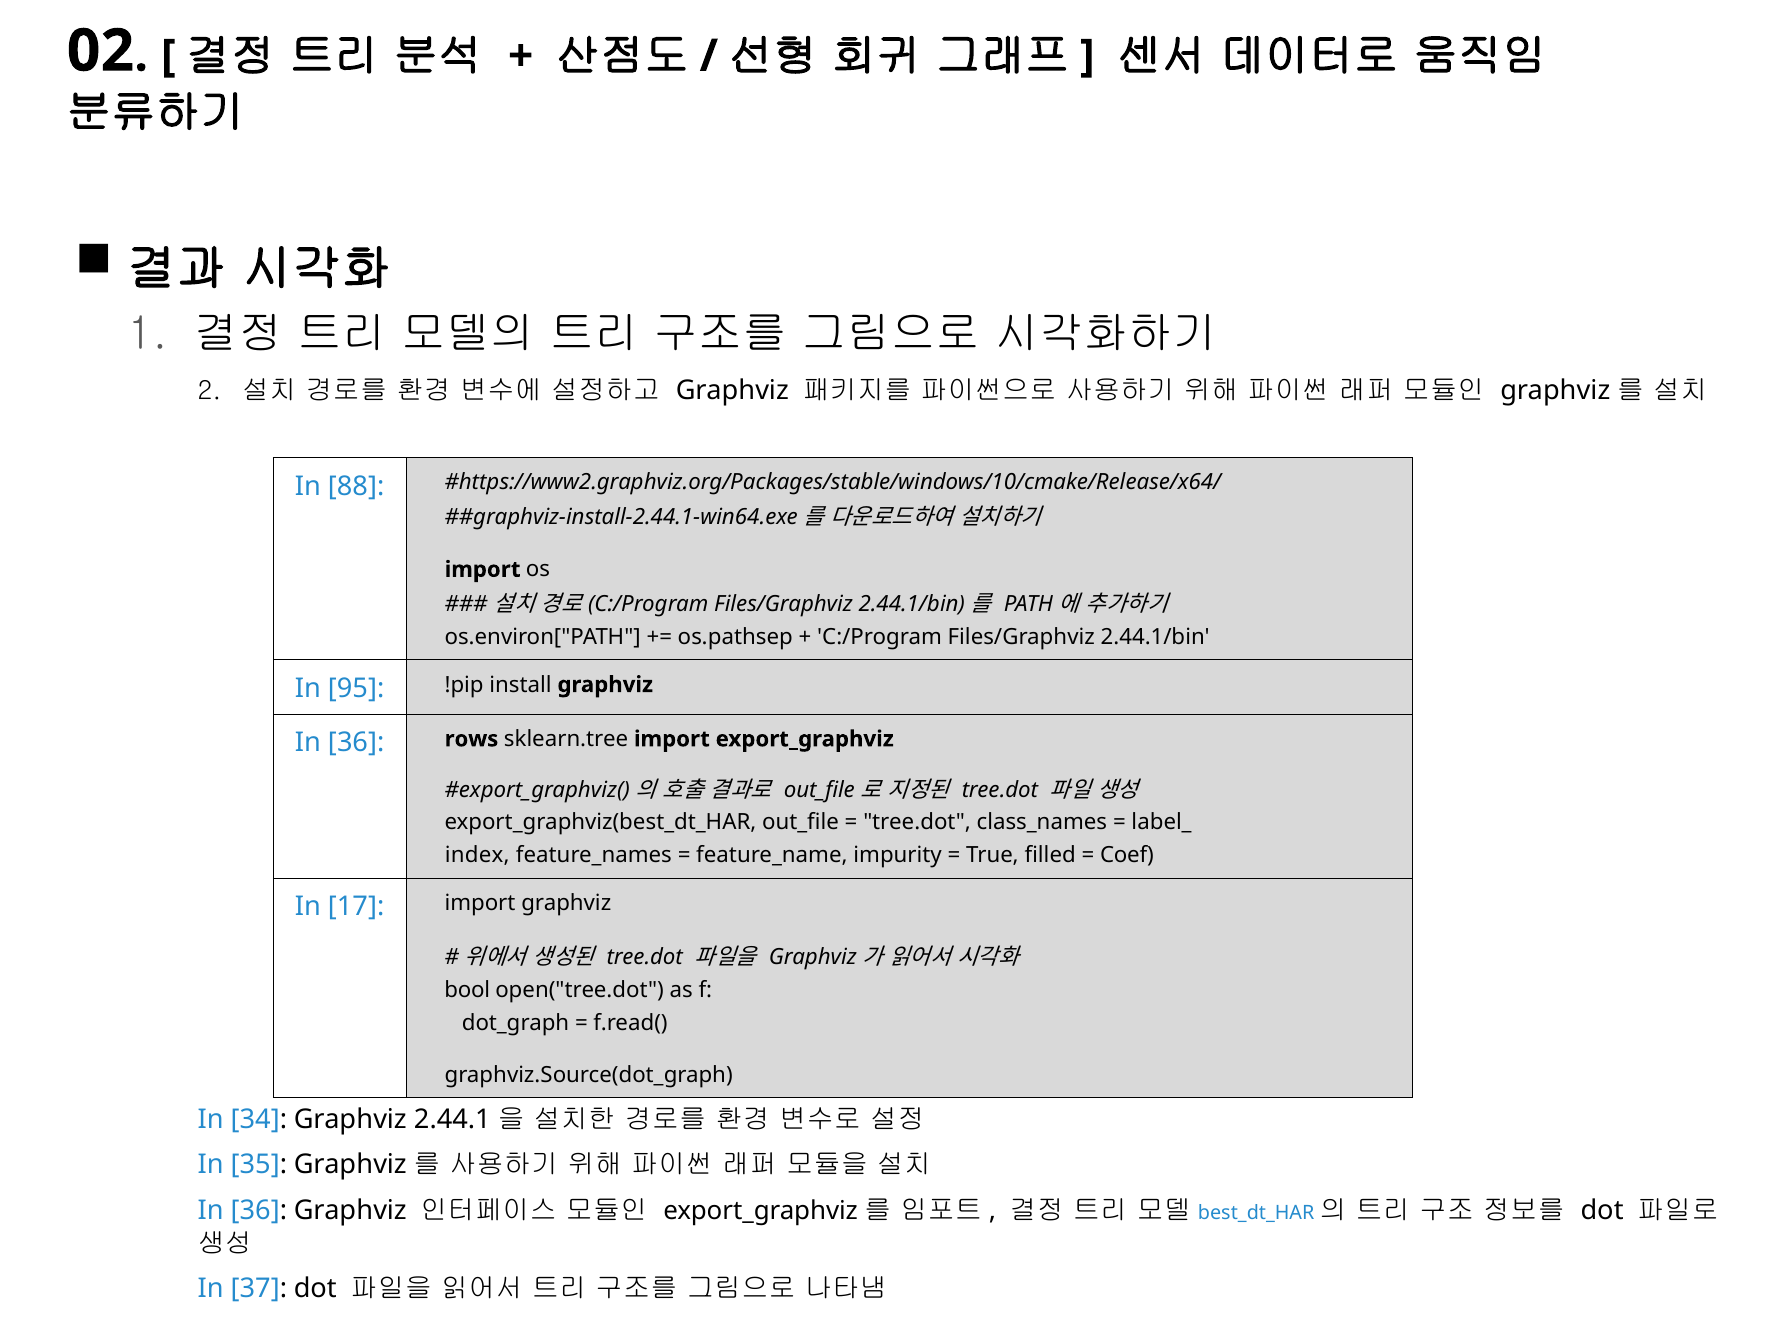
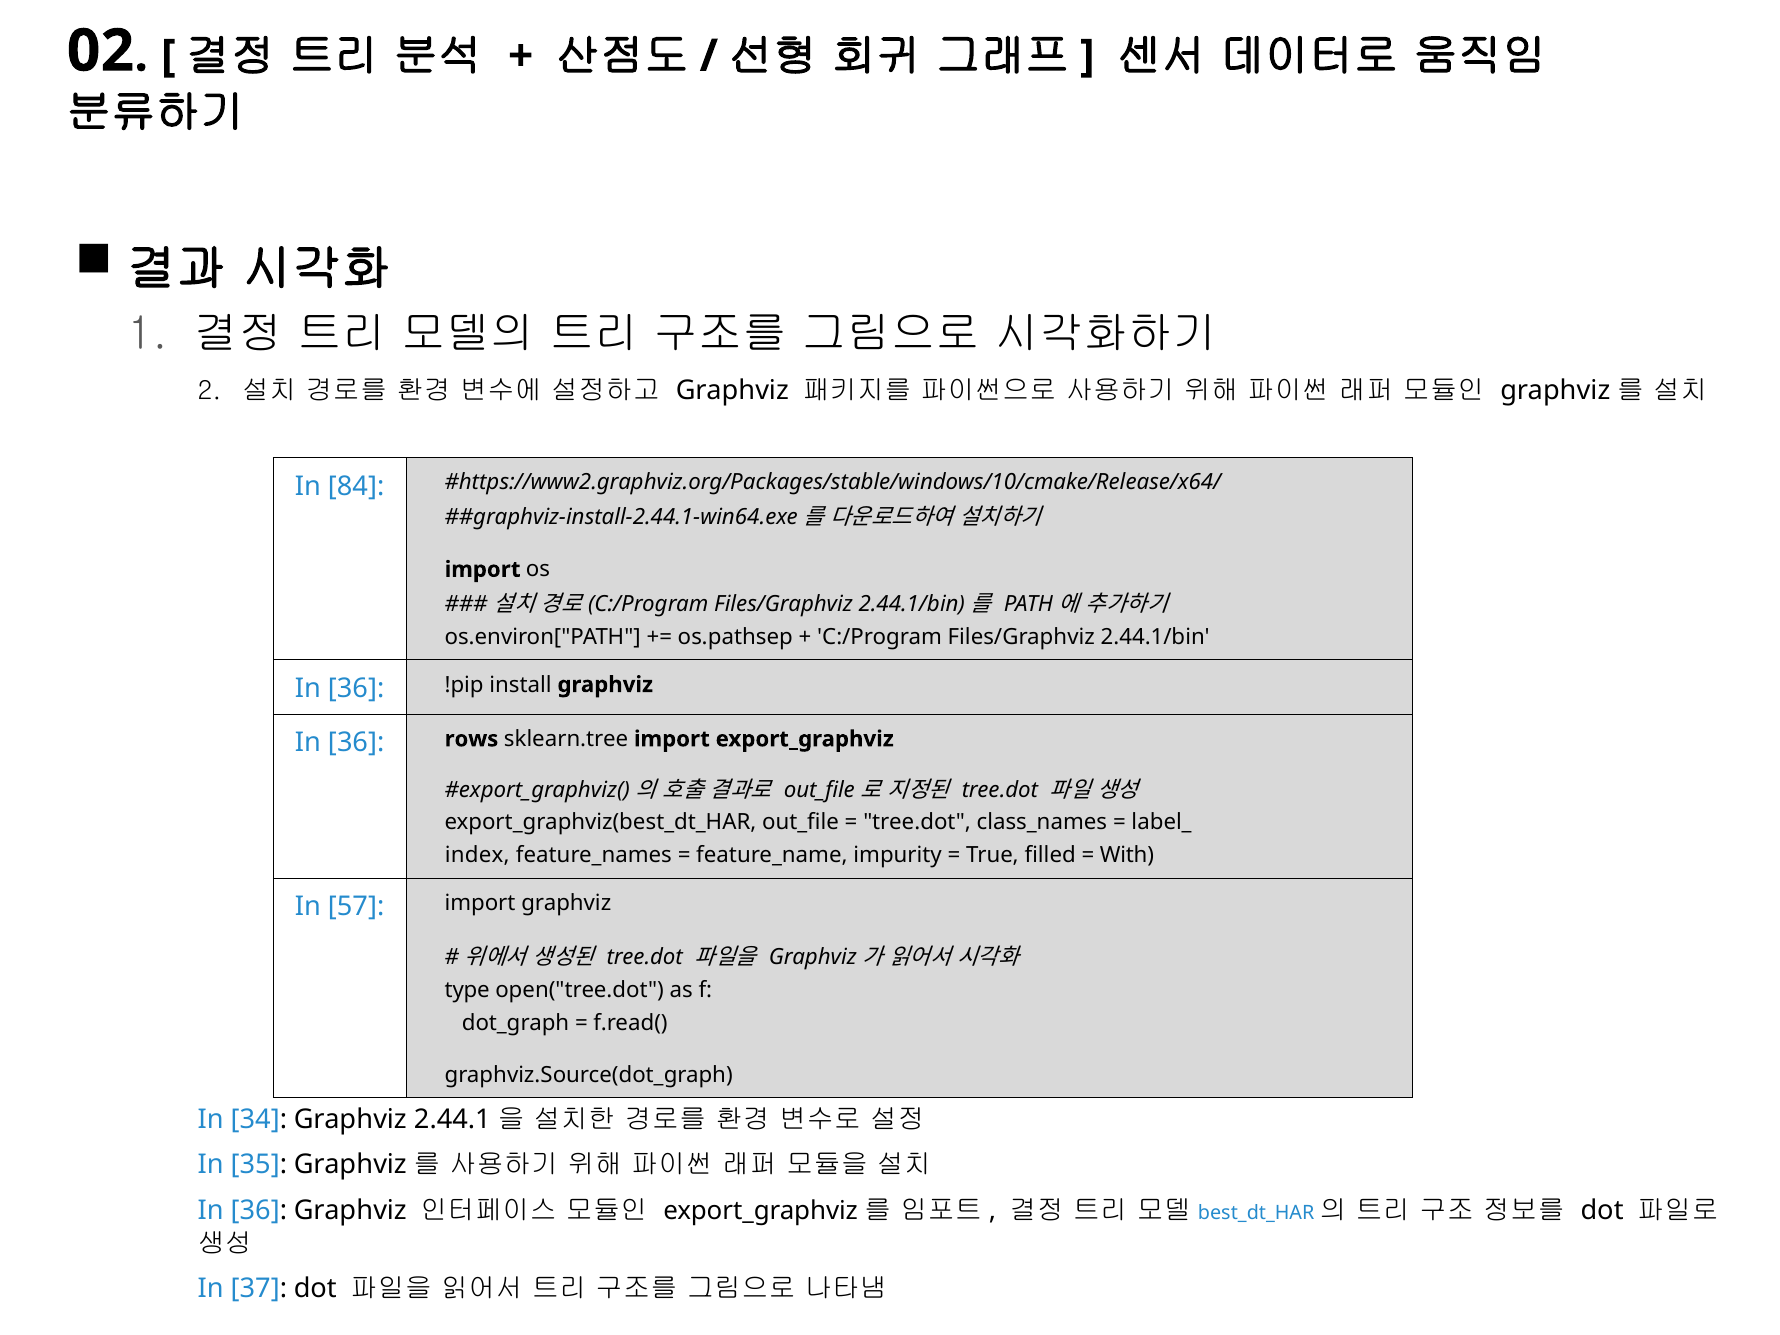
88: 88 -> 84 (356, 486)
95: 95 -> 36 (356, 688)
Coef: Coef -> With (1127, 855)
17: 17 -> 57 (356, 907)
bool: bool -> type (467, 990)
